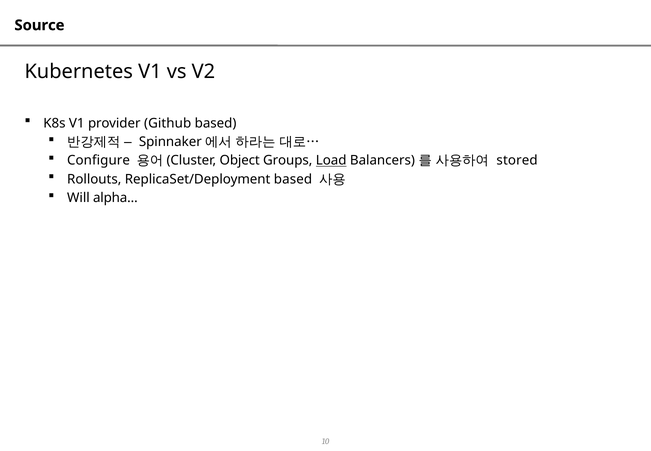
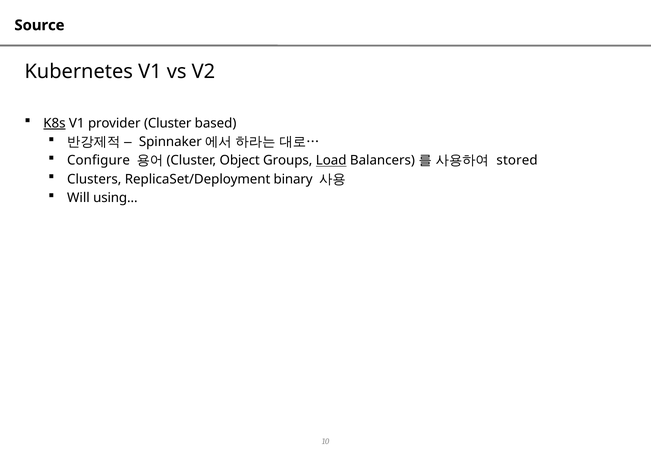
K8s underline: none -> present (54, 123)
Github: Github -> Cluster (168, 123)
Rollouts: Rollouts -> Clusters (94, 179)
ReplicaSet/Deployment based: based -> binary (293, 179)
alpha…: alpha… -> using… (115, 198)
